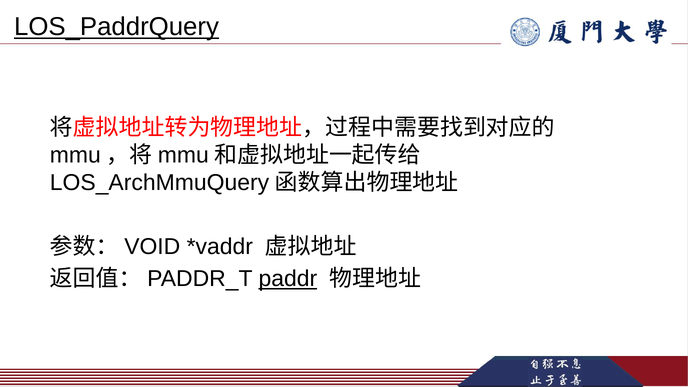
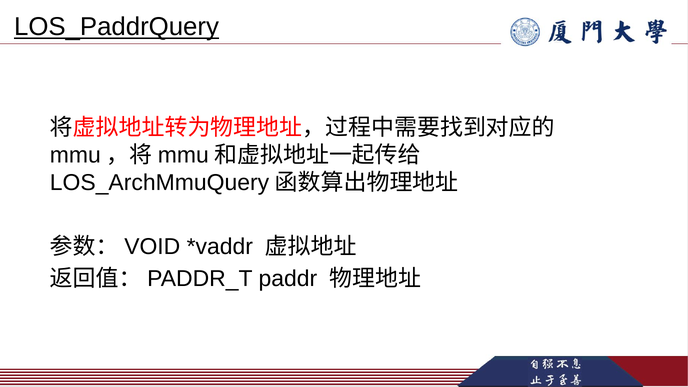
paddr underline: present -> none (288, 279)
